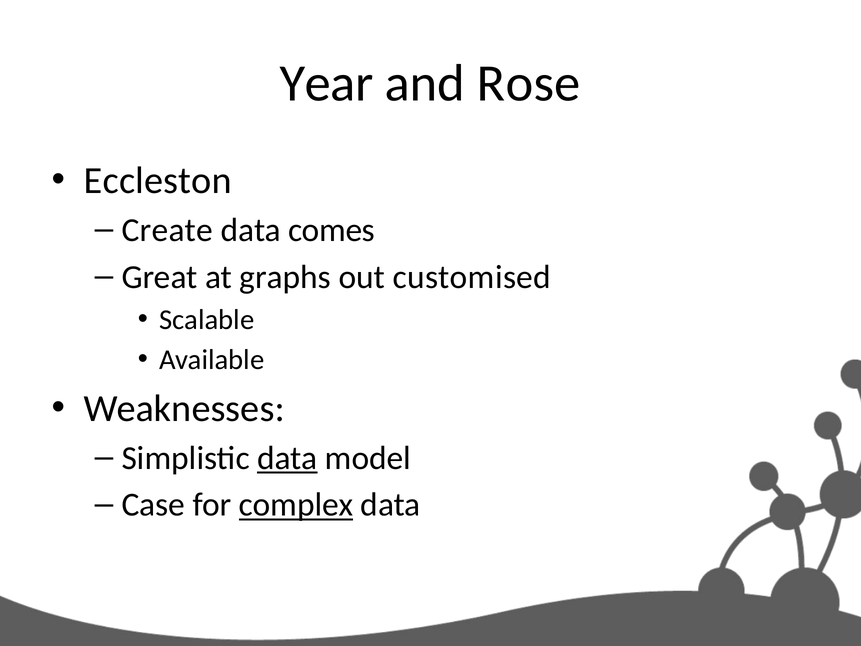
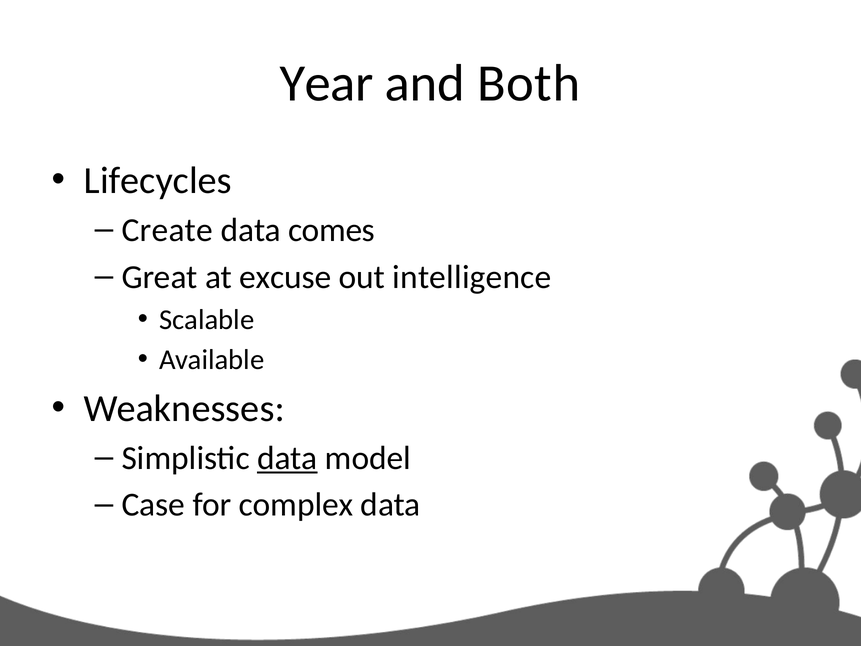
Rose: Rose -> Both (529, 83)
Eccleston: Eccleston -> Lifecycles (158, 181)
graphs: graphs -> excuse (285, 277)
customised: customised -> intelligence (472, 277)
complex underline: present -> none (296, 505)
